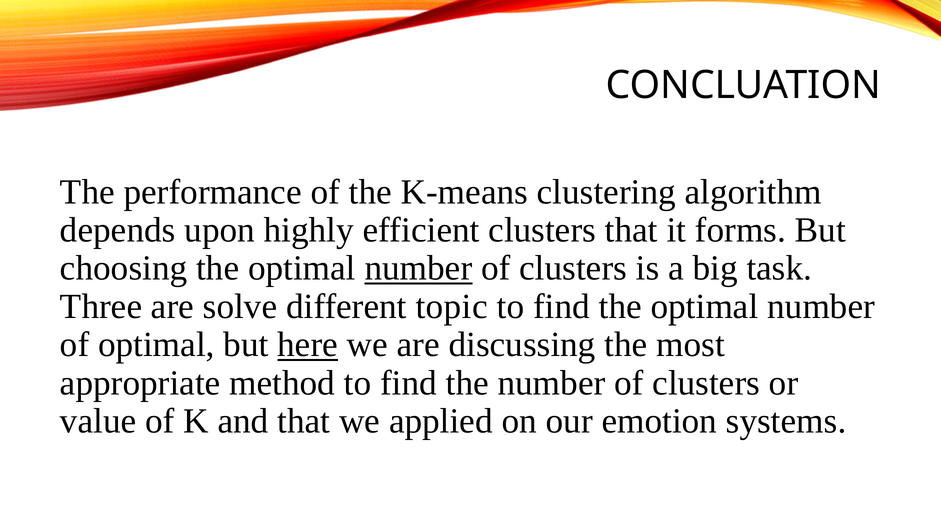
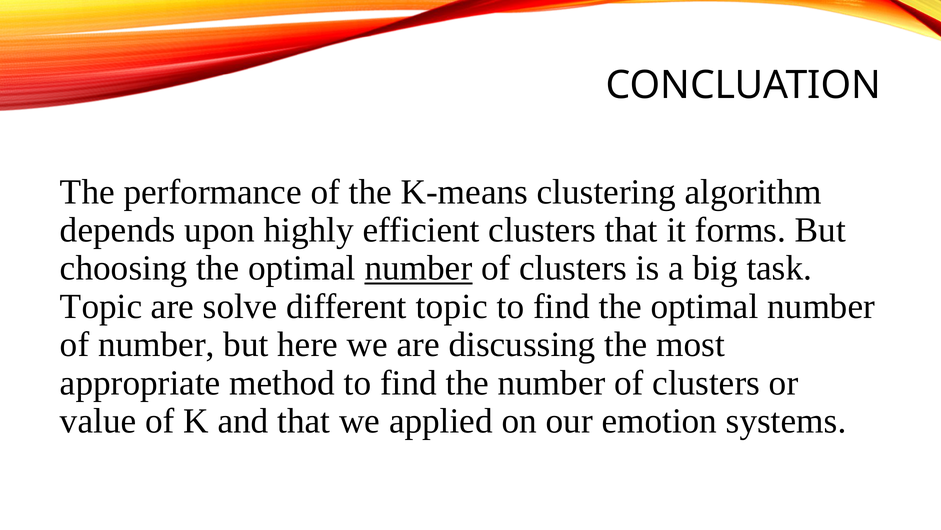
Three: Three -> Topic (101, 306)
of optimal: optimal -> number (156, 344)
here underline: present -> none (308, 344)
